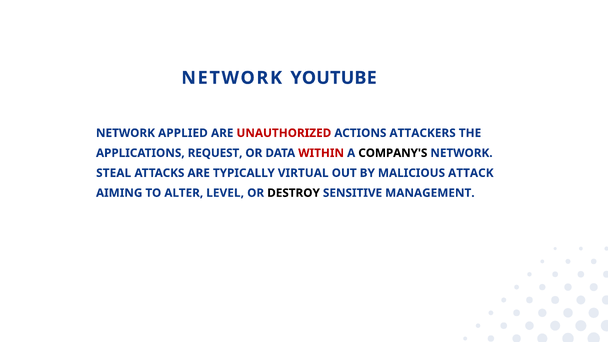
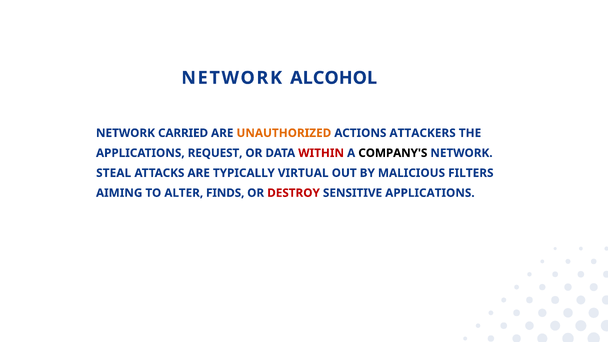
YOUTUBE: YOUTUBE -> ALCOHOL (334, 78)
APPLIED: APPLIED -> CARRIED (183, 133)
UNAUTHORIZED colour: red -> orange (284, 133)
ATTACK: ATTACK -> FILTERS (471, 173)
LEVEL: LEVEL -> FINDS (225, 193)
DESTROY colour: black -> red (294, 193)
SENSITIVE MANAGEMENT: MANAGEMENT -> APPLICATIONS (430, 193)
